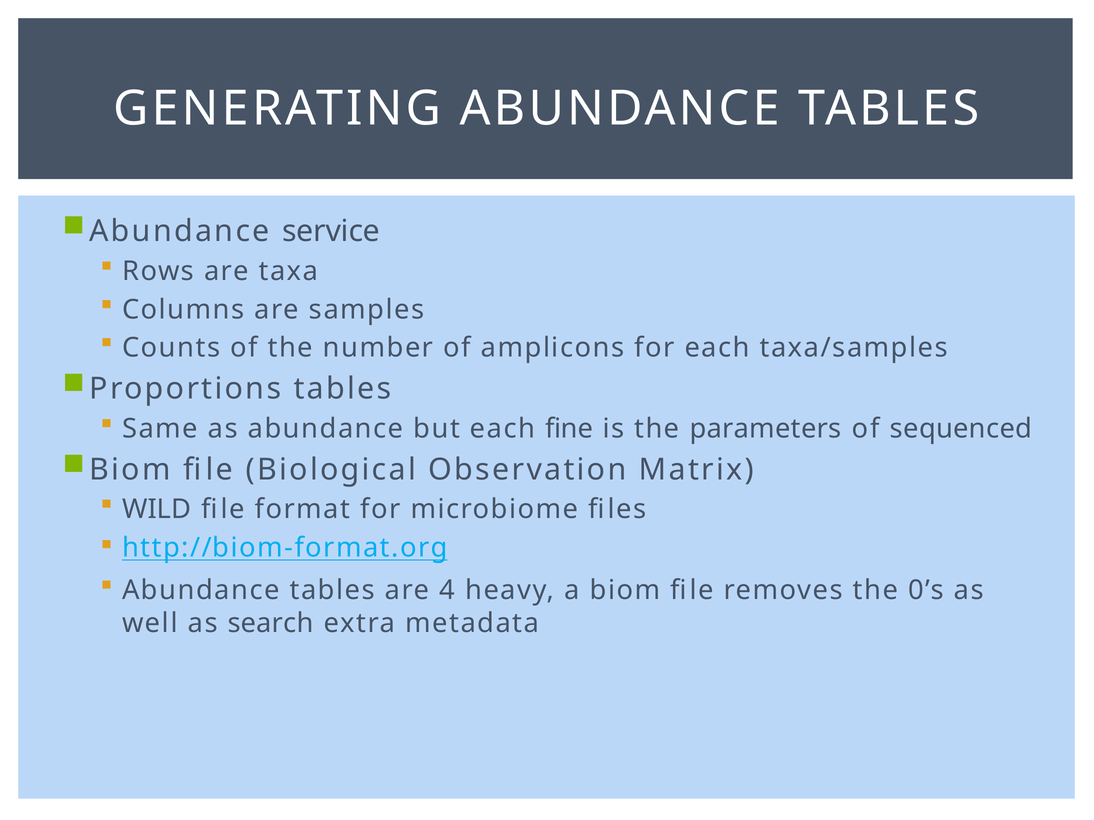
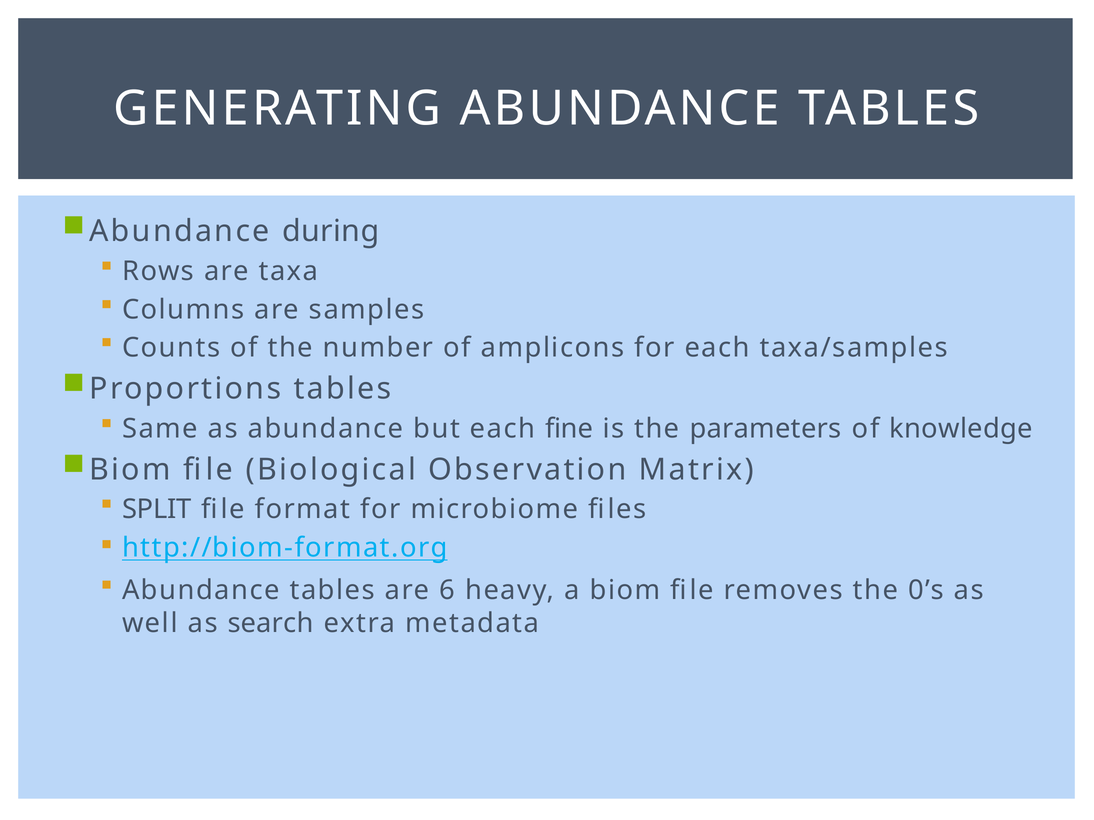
service: service -> during (331, 232)
sequenced: sequenced -> knowledge (961, 429)
WILD: WILD -> SPLIT (157, 510)
4: 4 -> 6 (447, 591)
